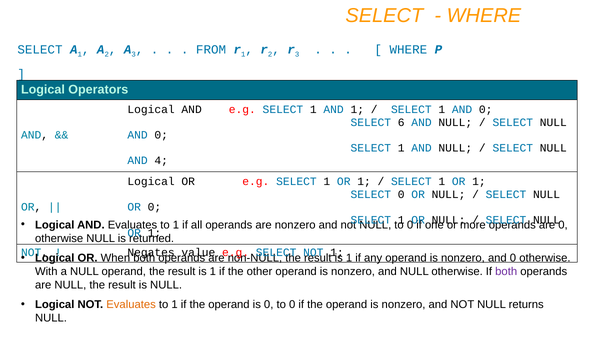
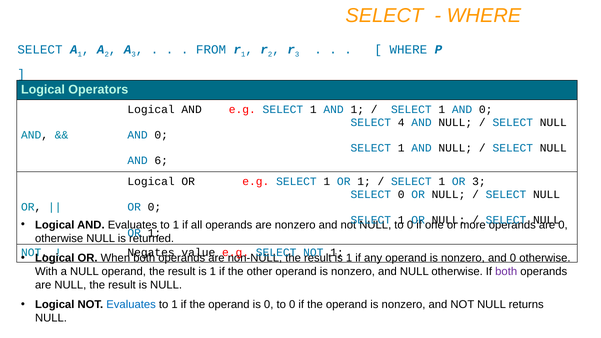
6: 6 -> 4 (401, 122)
4: 4 -> 6 (161, 161)
1: 1 -> 3 (479, 182)
Evaluates colour: orange -> blue (131, 305)
